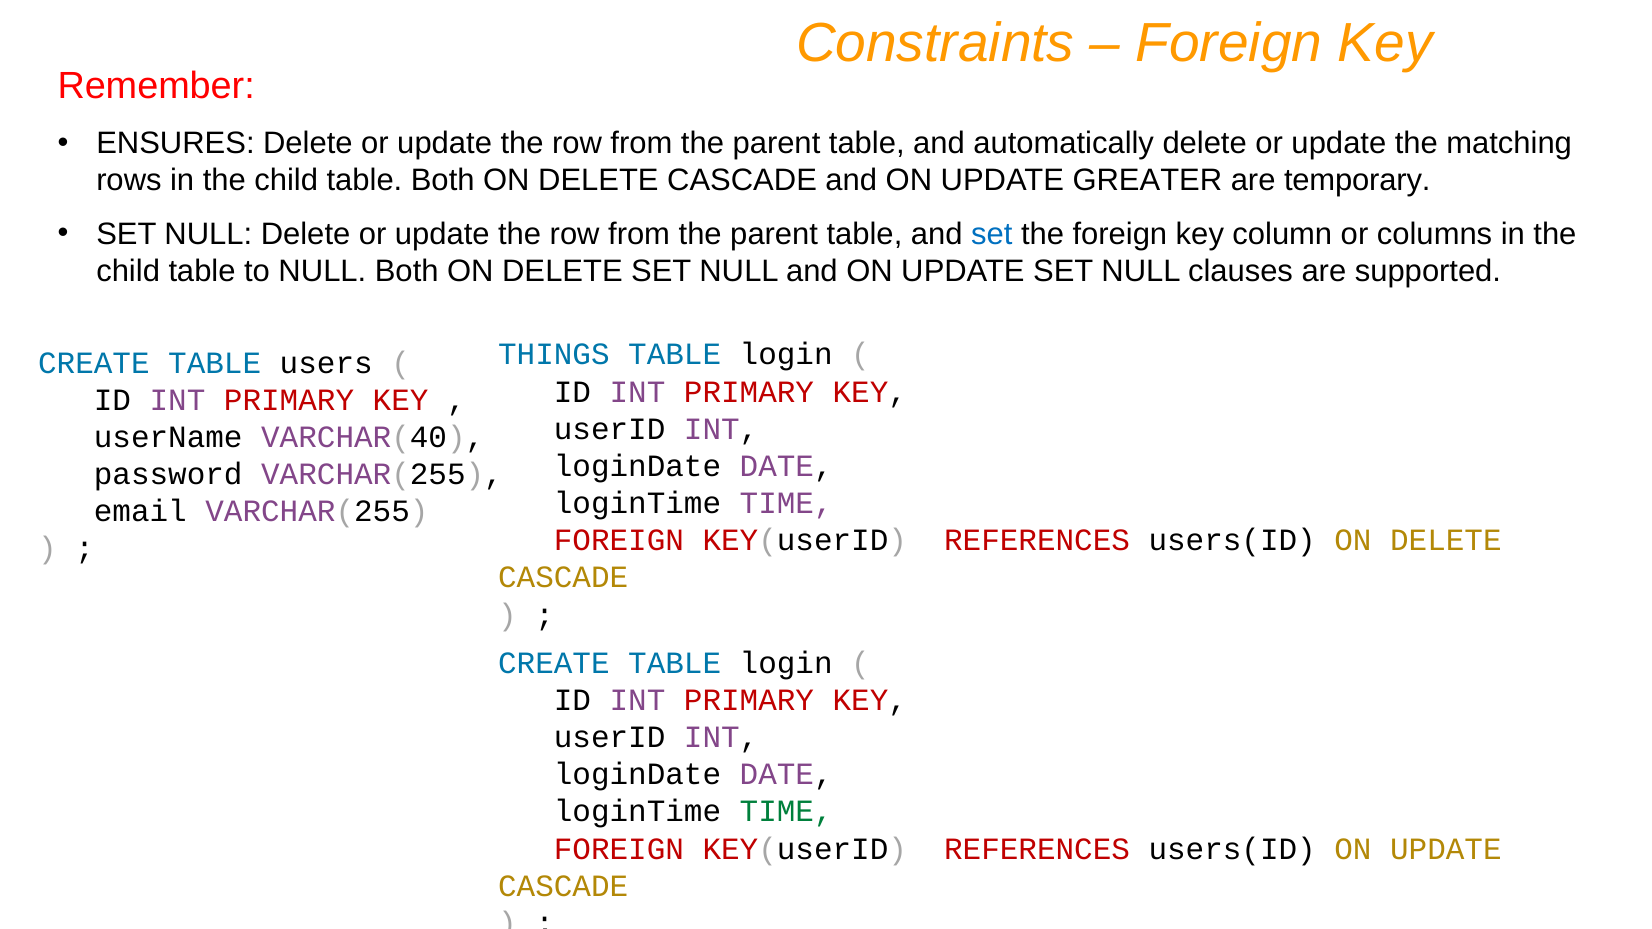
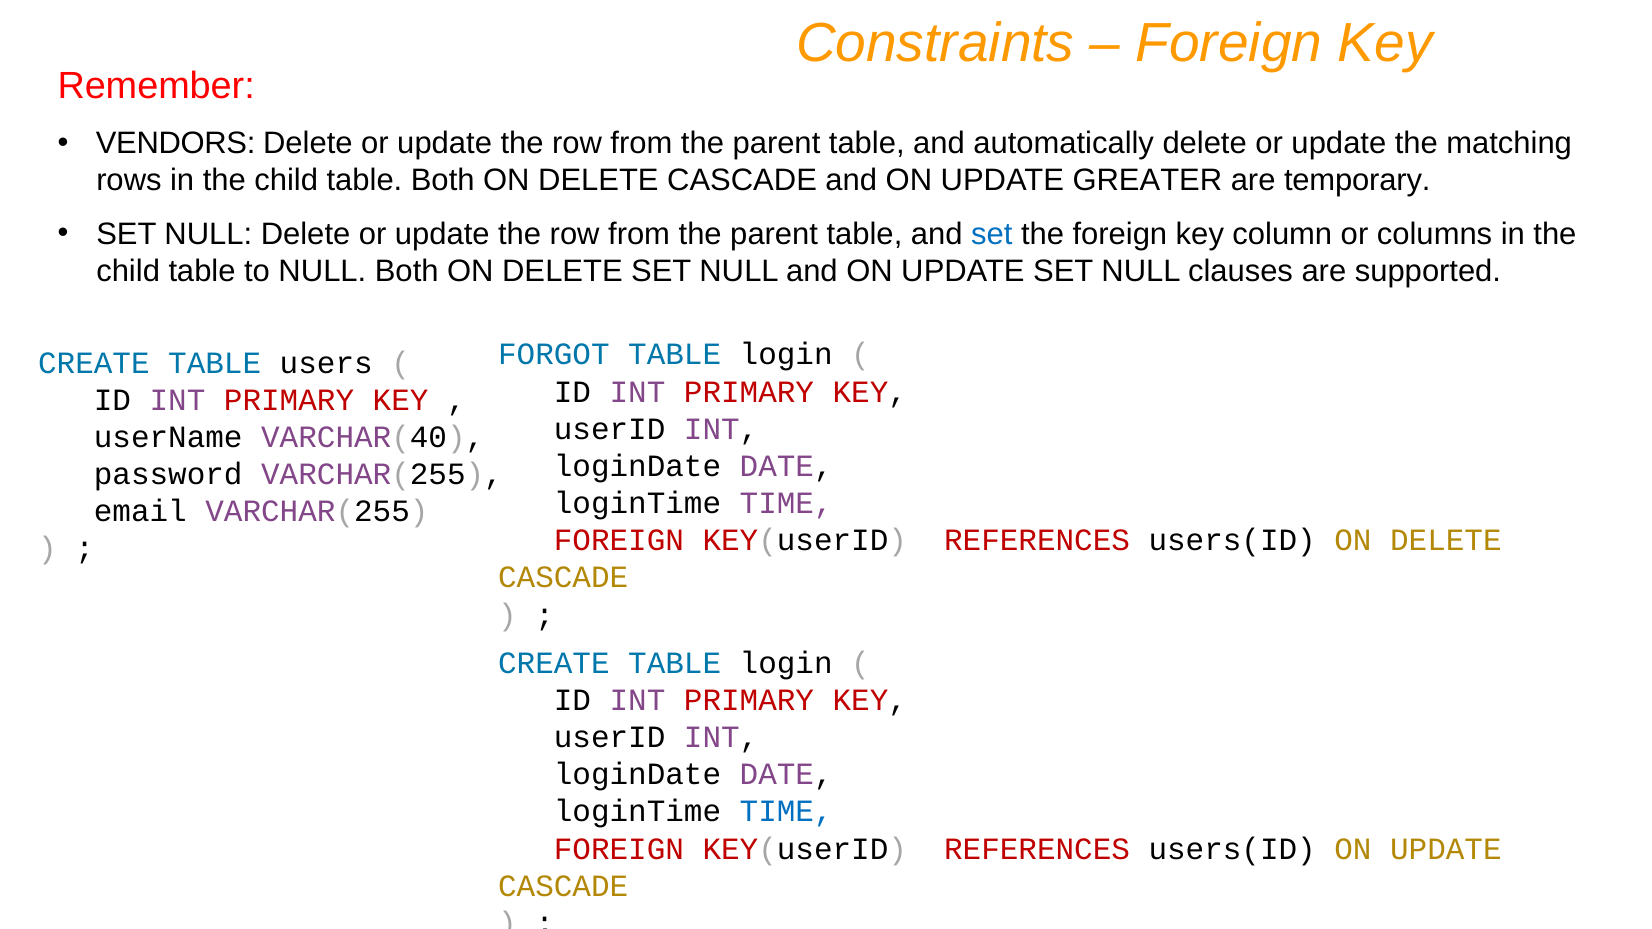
ENSURES: ENSURES -> VENDORS (176, 144)
THINGS: THINGS -> FORGOT (554, 355)
TIME colour: green -> blue (786, 812)
